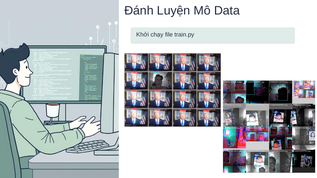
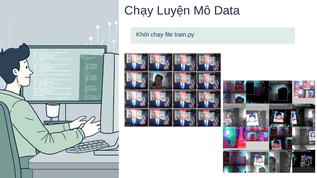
Đánh: Đánh -> Chạy (139, 11)
